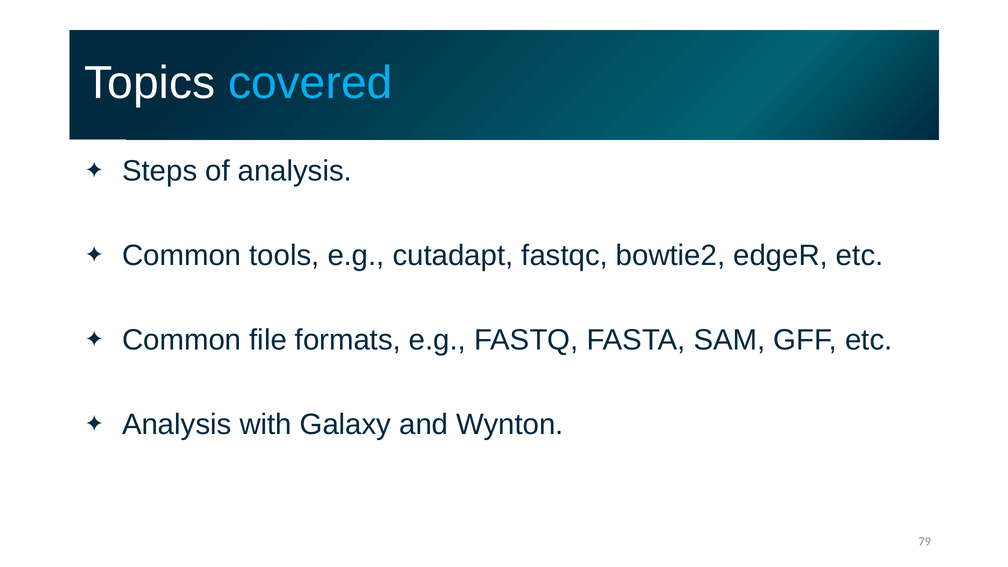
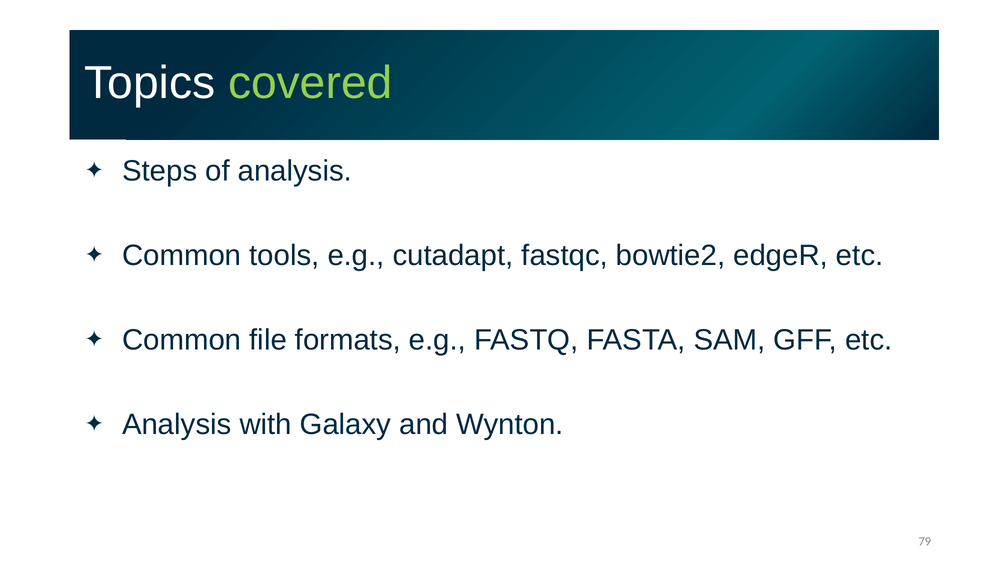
covered colour: light blue -> light green (310, 83)
